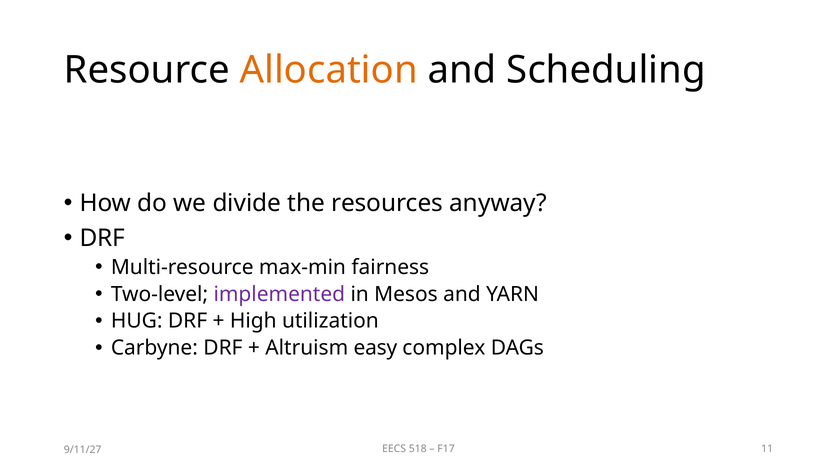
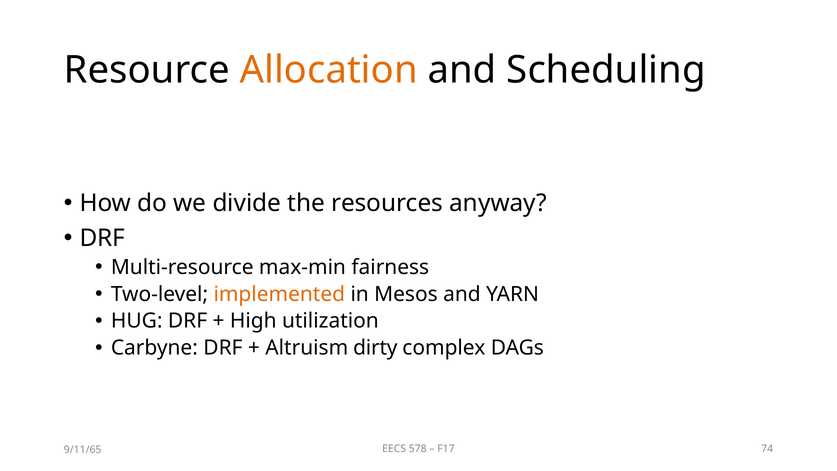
implemented colour: purple -> orange (279, 294)
easy: easy -> dirty (375, 348)
518: 518 -> 578 (418, 449)
11: 11 -> 74 (767, 449)
9/11/27: 9/11/27 -> 9/11/65 (83, 450)
